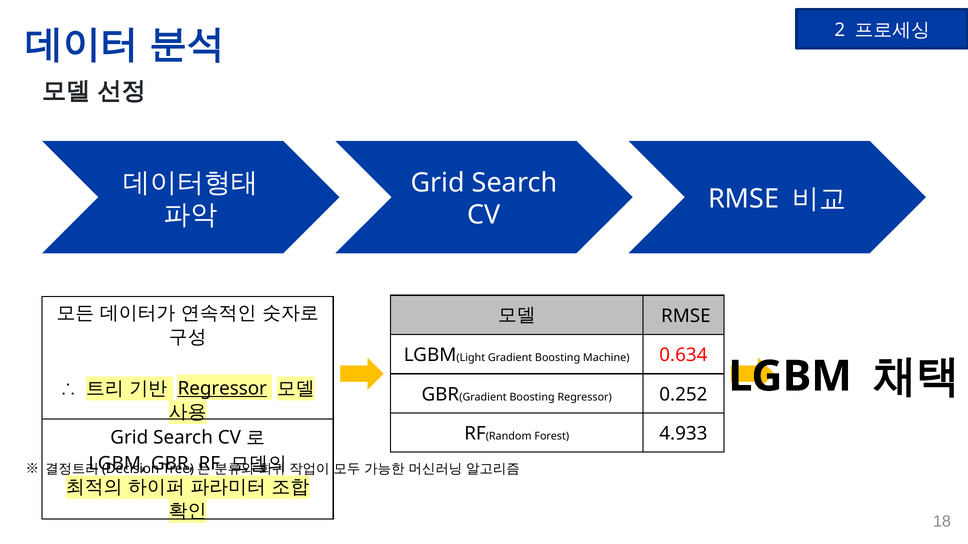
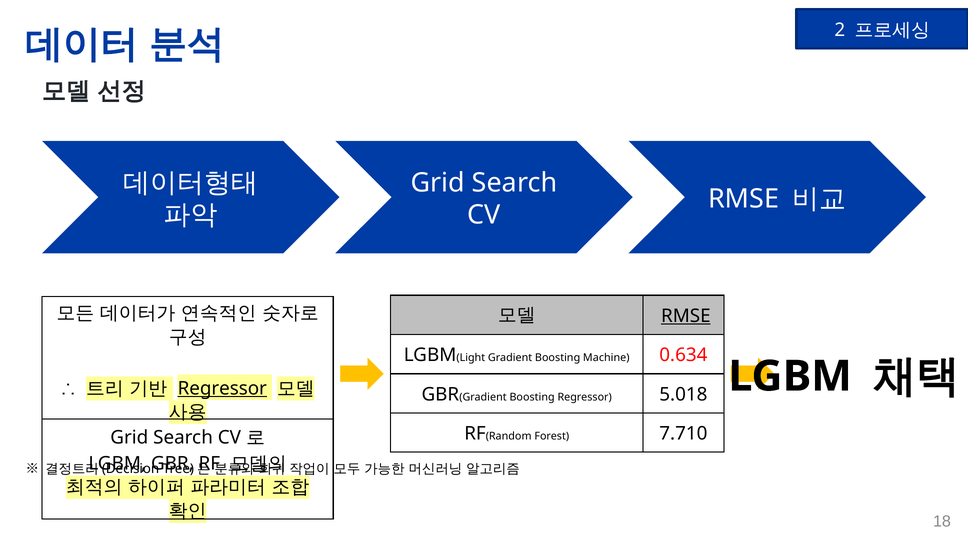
RMSE underline: none -> present (686, 316)
0.252: 0.252 -> 5.018 (683, 395)
4.933: 4.933 -> 7.710 (683, 434)
